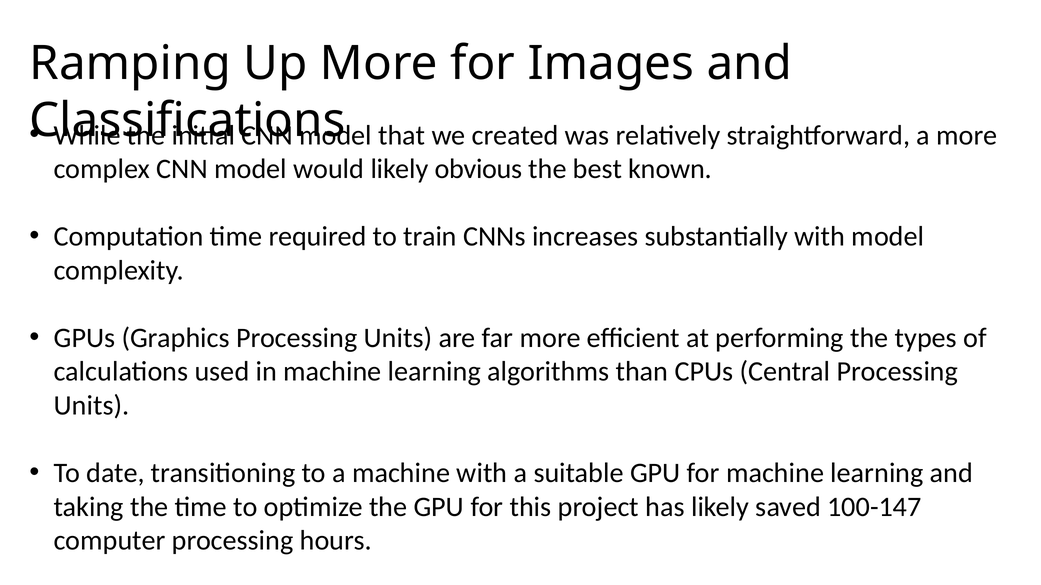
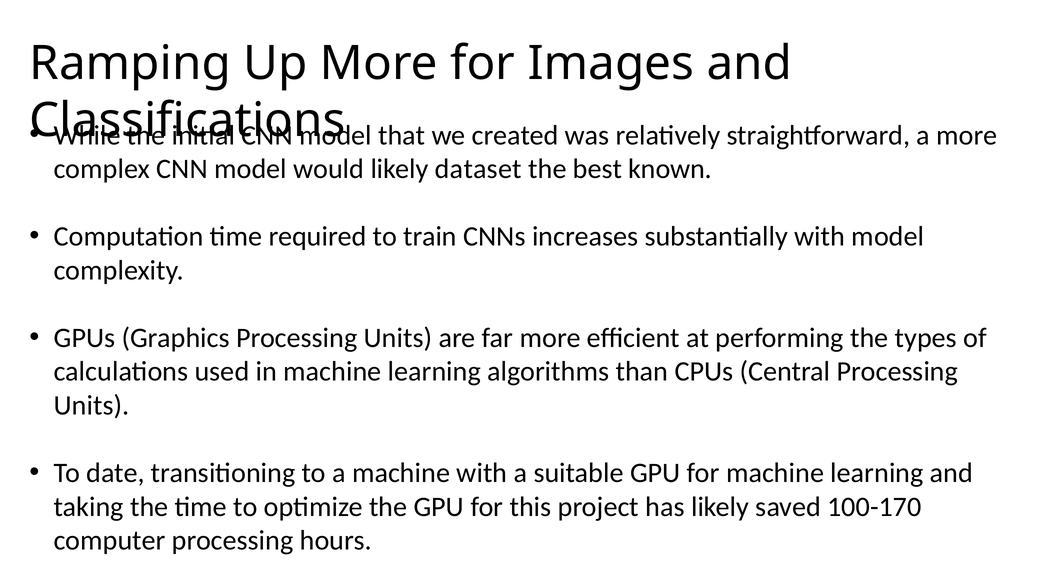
obvious: obvious -> dataset (478, 169)
100-147: 100-147 -> 100-170 (874, 507)
